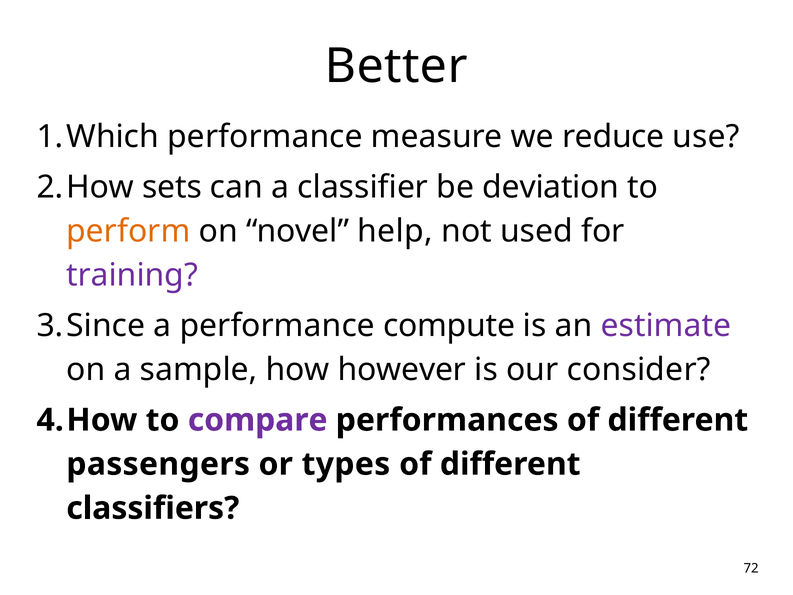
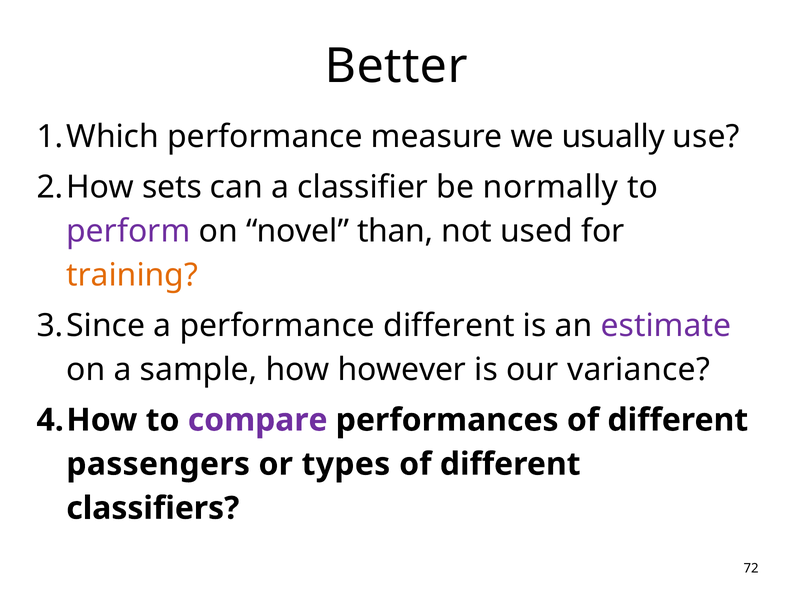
reduce: reduce -> usually (613, 137)
deviation: deviation -> normally (551, 187)
perform colour: orange -> purple (128, 231)
help: help -> than (395, 231)
training colour: purple -> orange (132, 275)
performance compute: compute -> different (449, 326)
consider: consider -> variance (639, 370)
